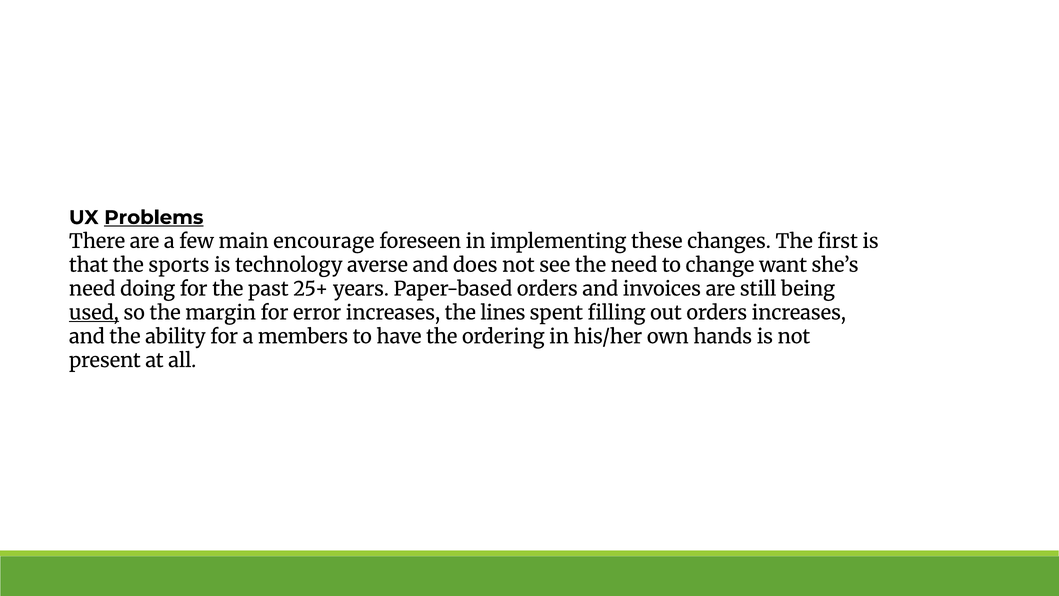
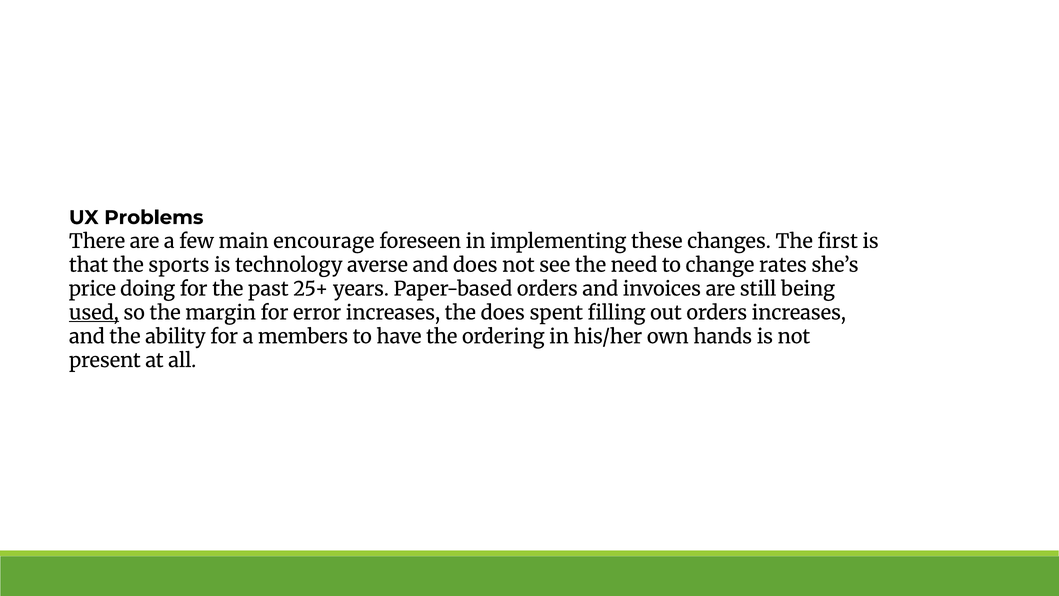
Problems underline: present -> none (154, 217)
want: want -> rates (783, 265)
need: need -> price (92, 289)
the lines: lines -> does (503, 313)
